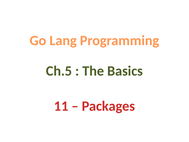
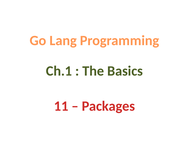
Ch.5: Ch.5 -> Ch.1 (59, 71)
